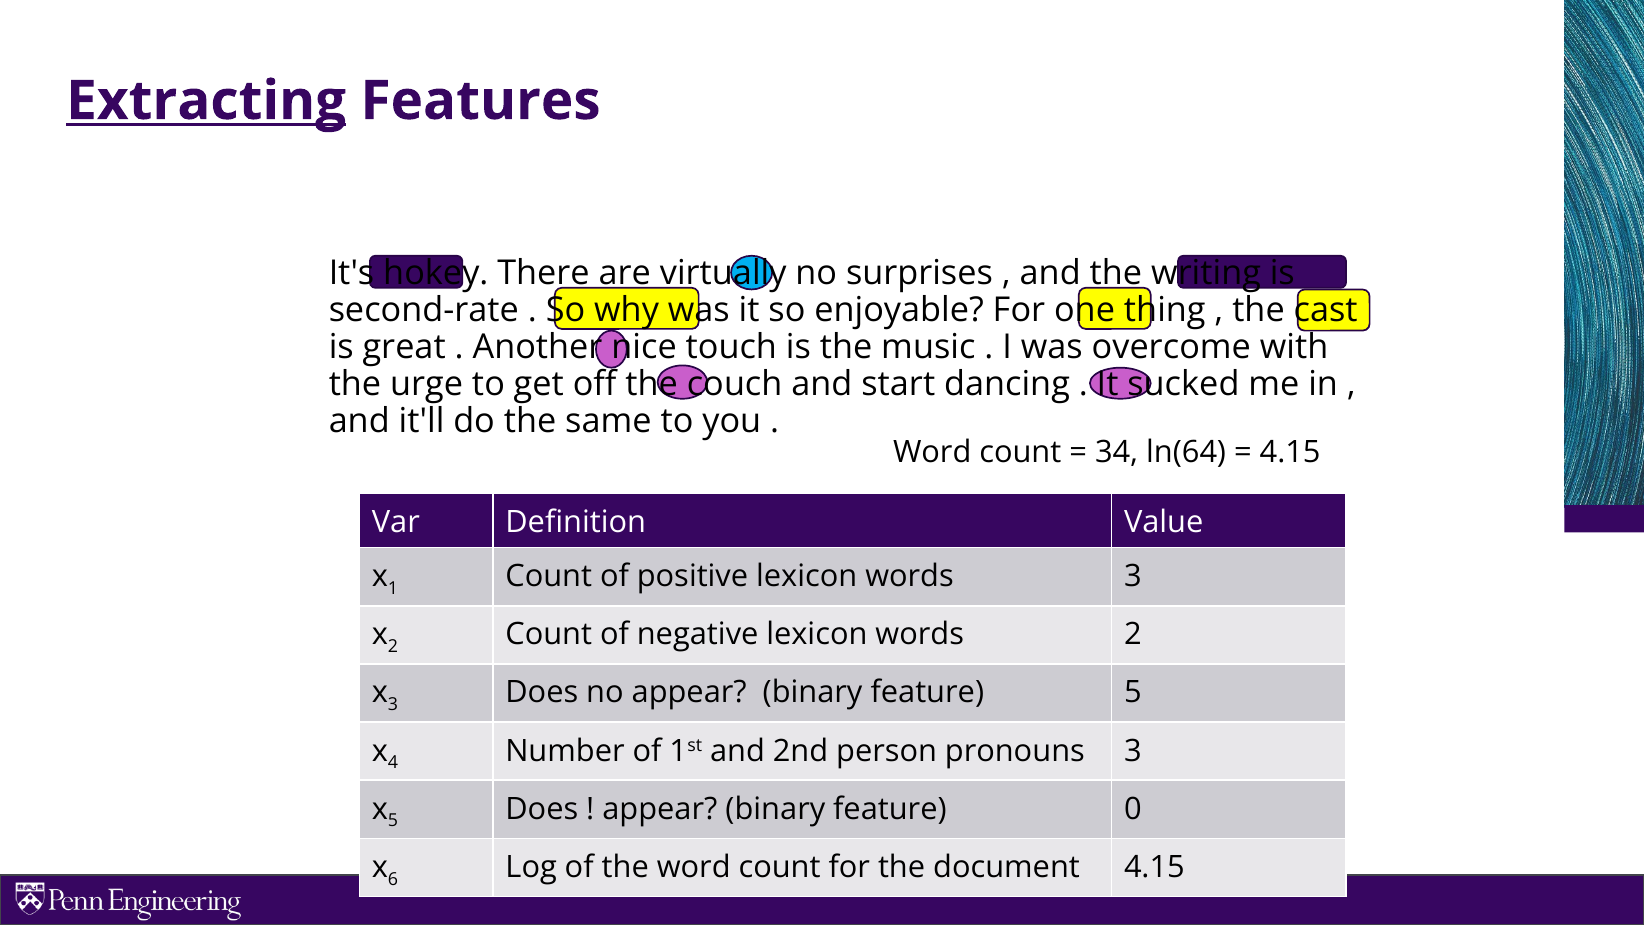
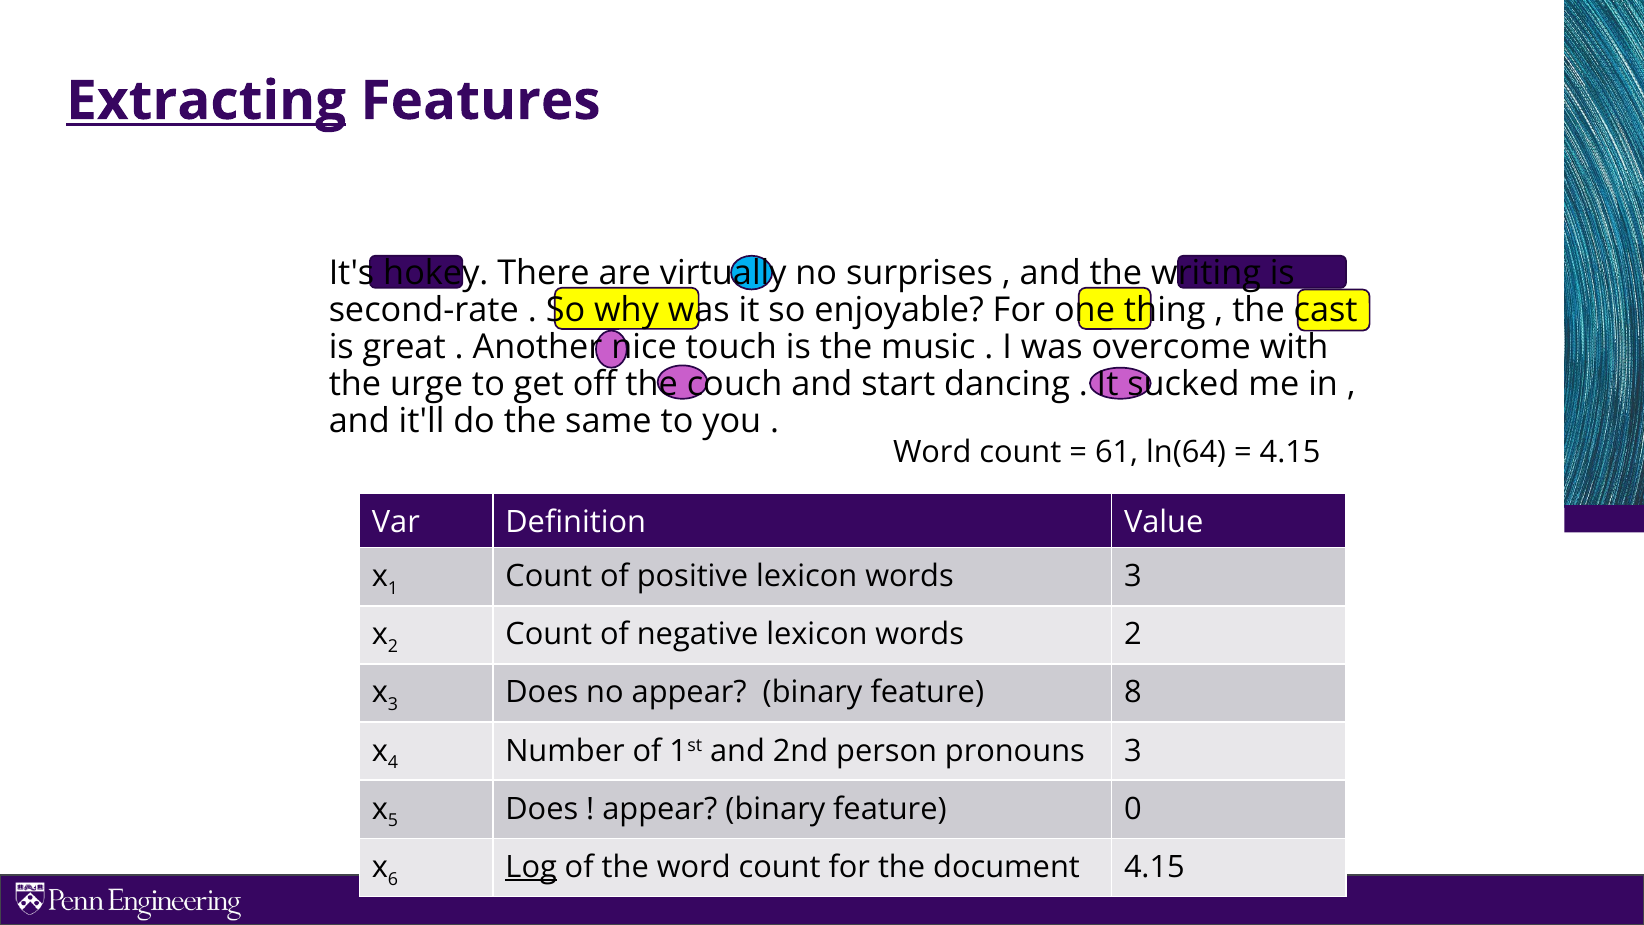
34: 34 -> 61 (1117, 452)
feature 5: 5 -> 8 (1133, 693)
Log underline: none -> present (531, 867)
